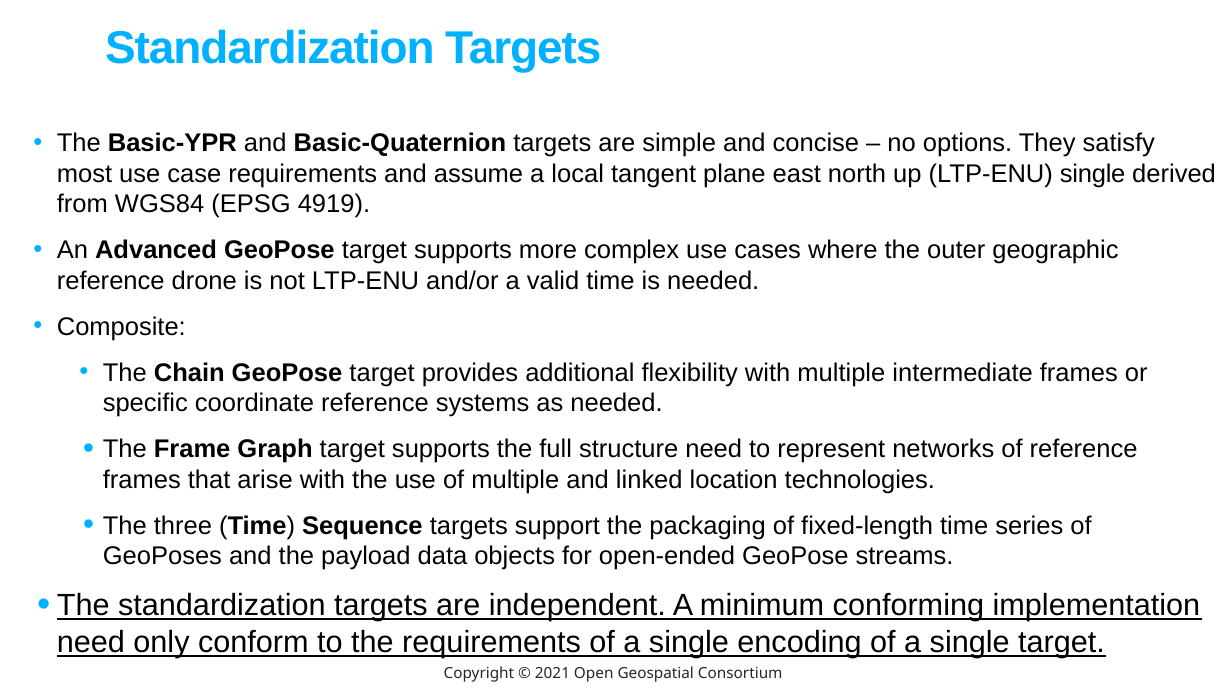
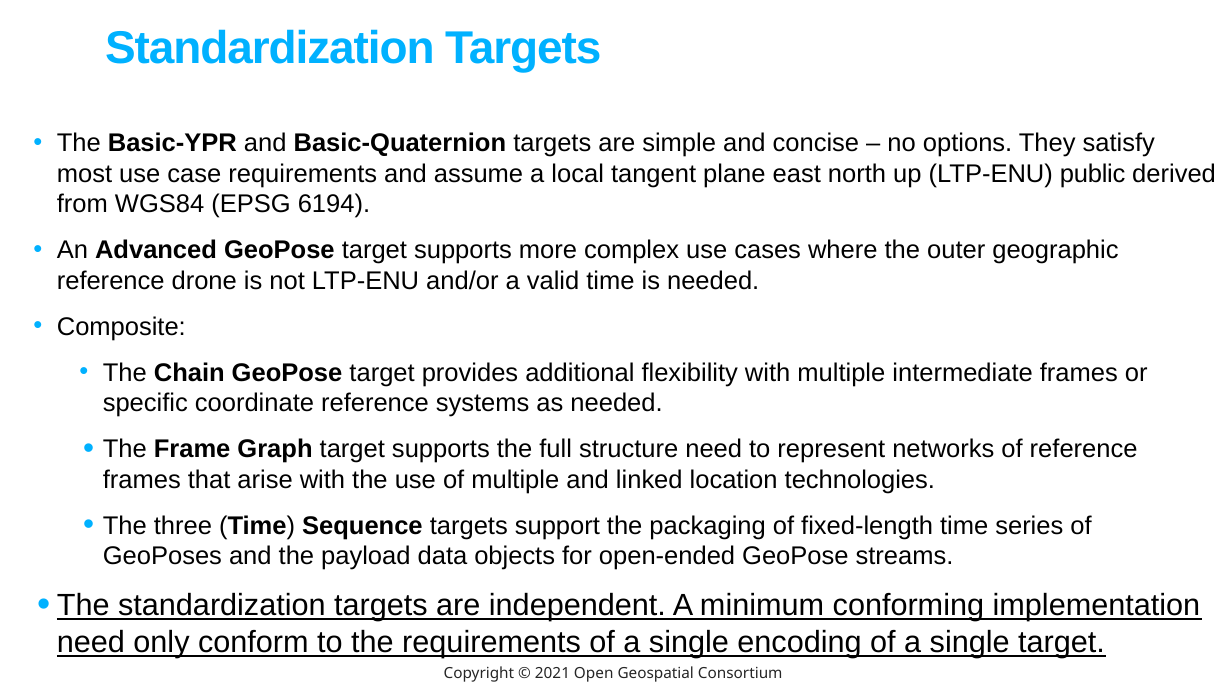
LTP-ENU single: single -> public (1093, 174)
4919: 4919 -> 6194 (334, 205)
